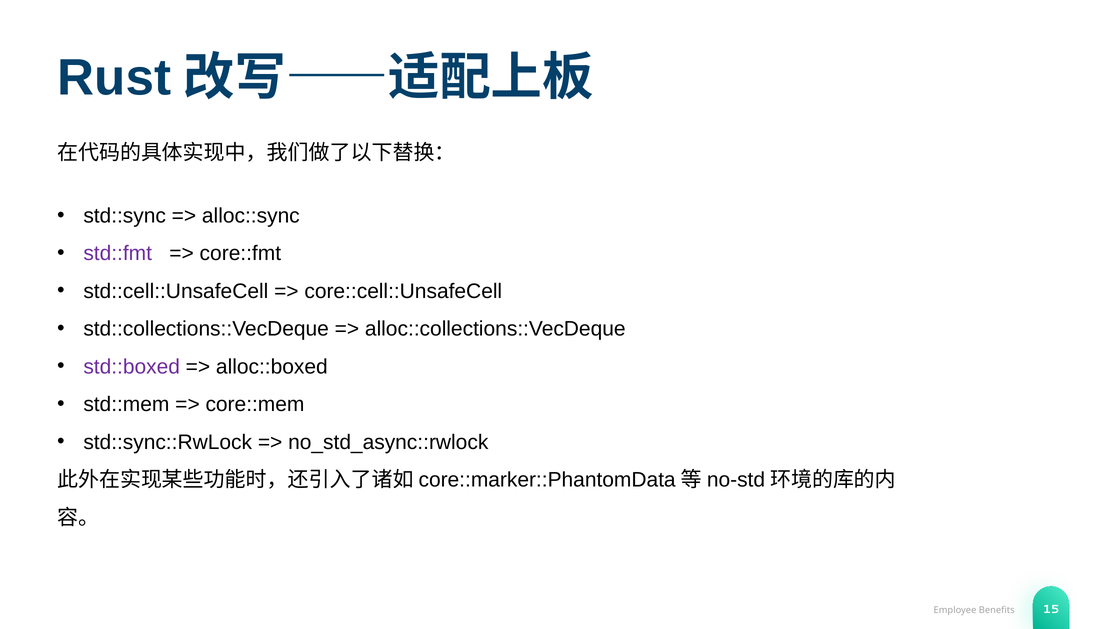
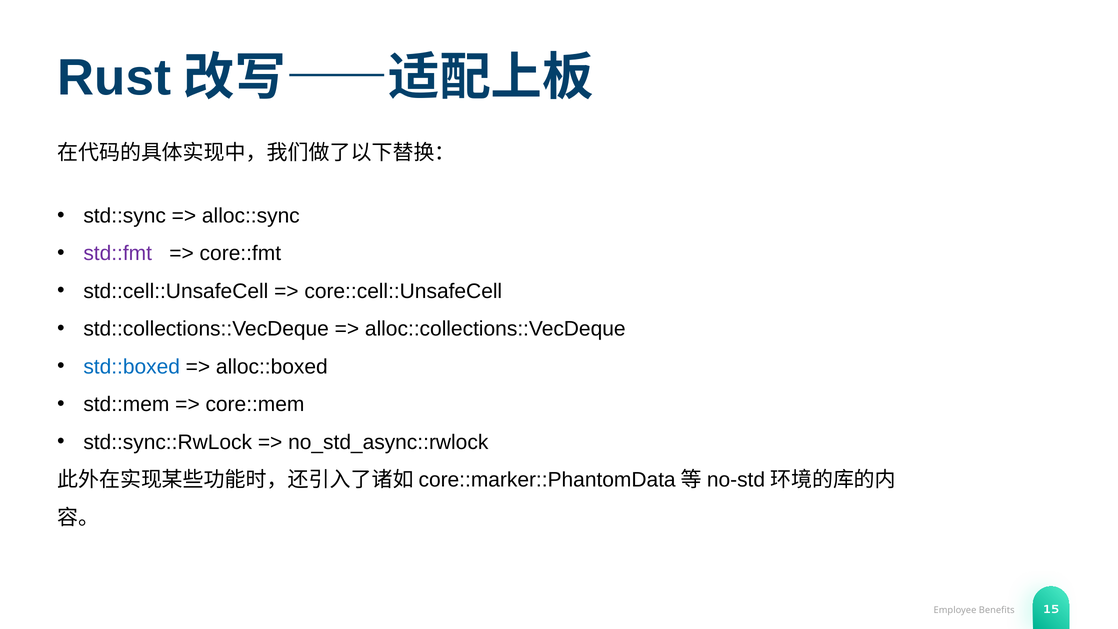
std::boxed colour: purple -> blue (132, 367)
